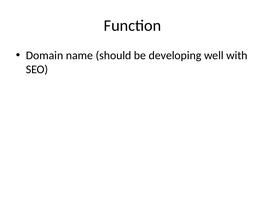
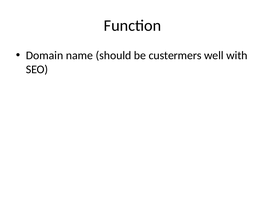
developing: developing -> custermers (175, 56)
